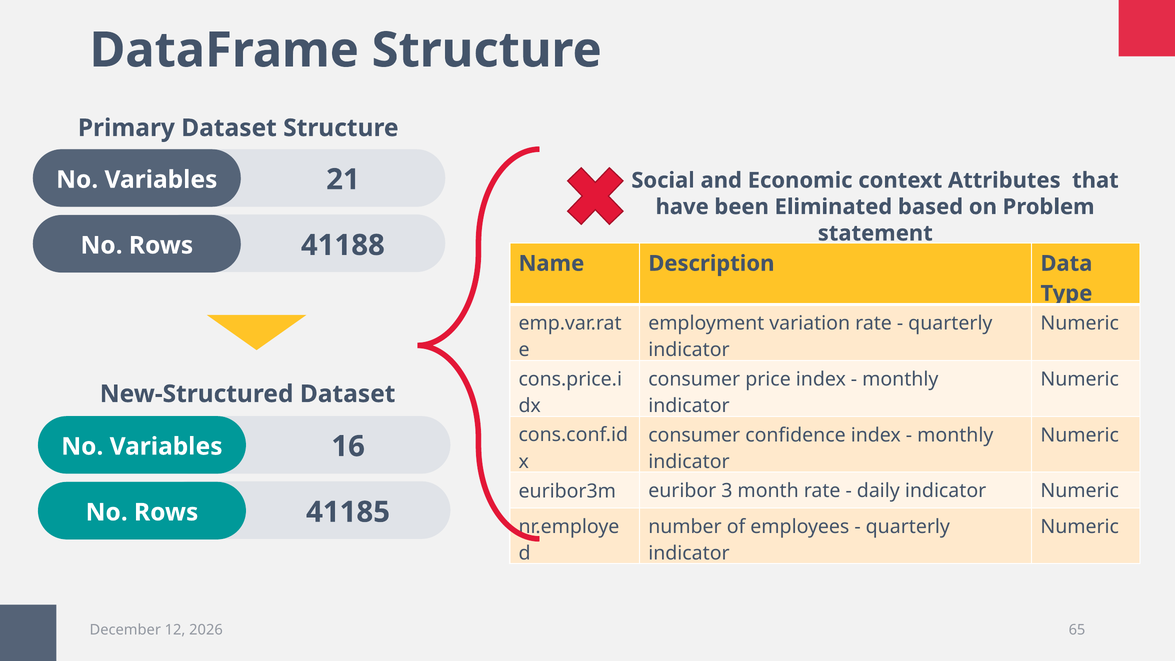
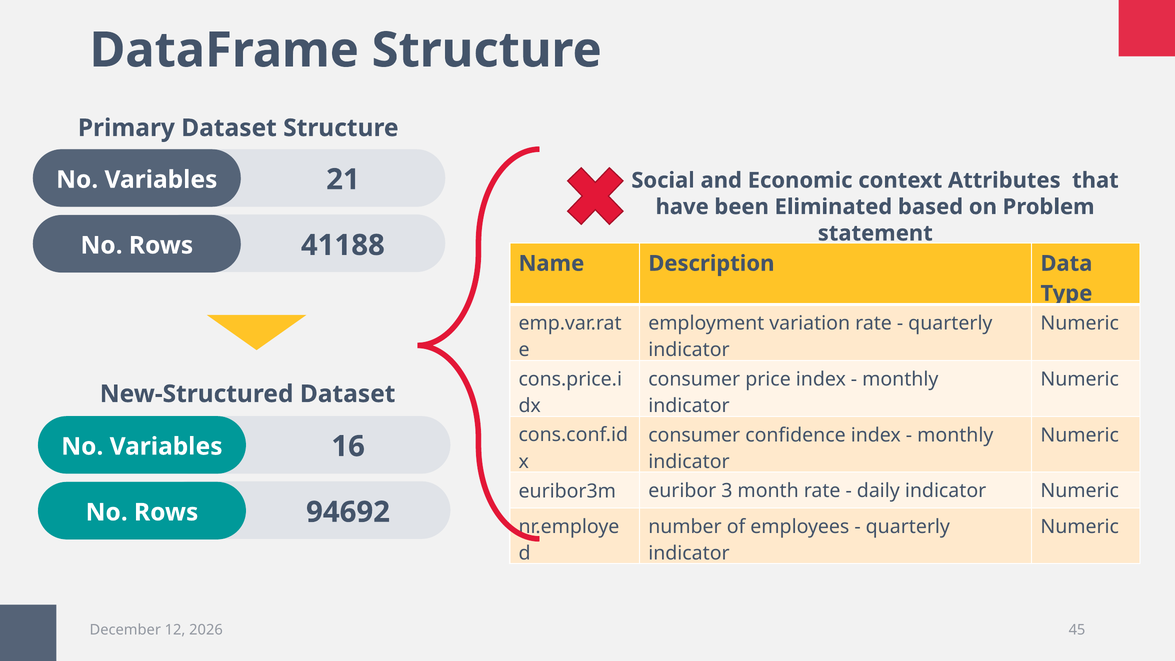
41185: 41185 -> 94692 (348, 512)
65: 65 -> 45 (1077, 630)
